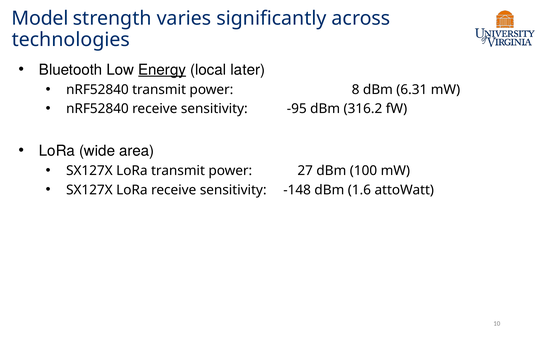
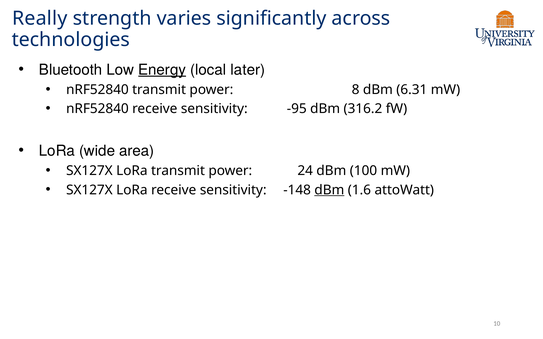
Model: Model -> Really (40, 18)
27: 27 -> 24 (305, 171)
dBm underline: none -> present (329, 190)
